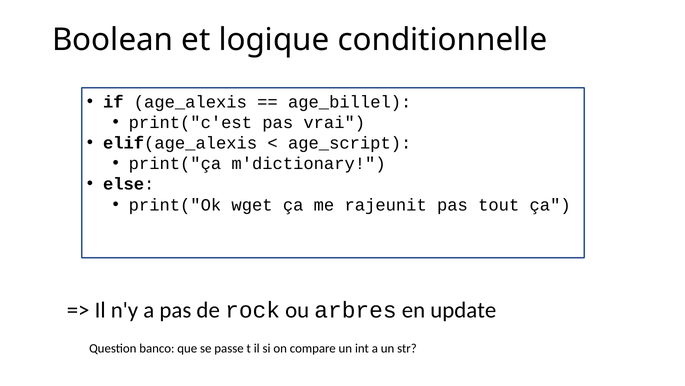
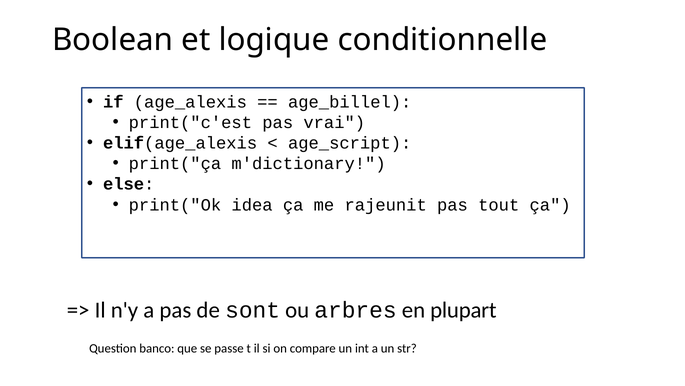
wget: wget -> idea (252, 204)
rock: rock -> sont (253, 310)
update: update -> plupart (463, 310)
